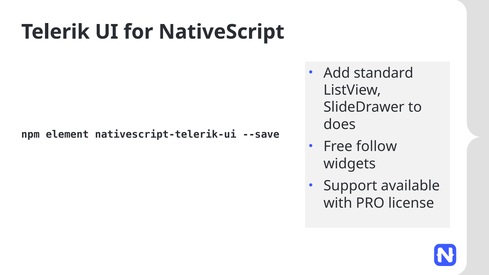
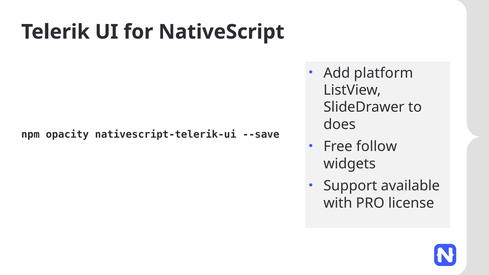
standard: standard -> platform (383, 73)
element: element -> opacity (67, 134)
